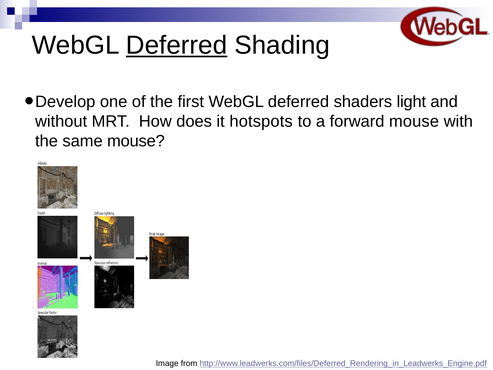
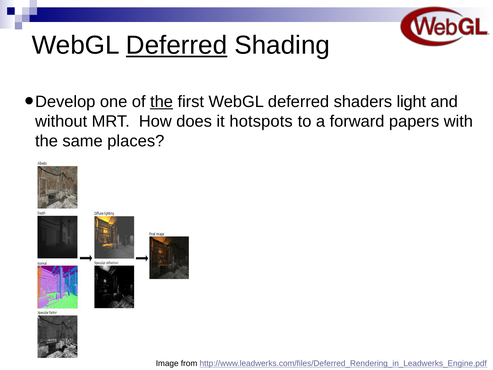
the underline: none -> present (162, 102)
forward mouse: mouse -> papers (414, 121)
same mouse: mouse -> places (136, 141)
